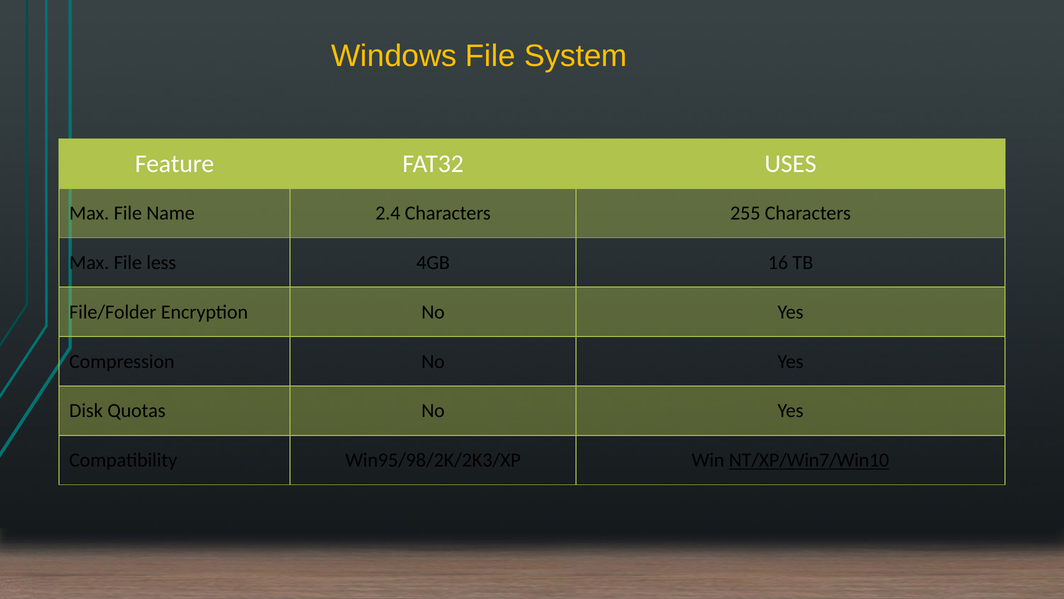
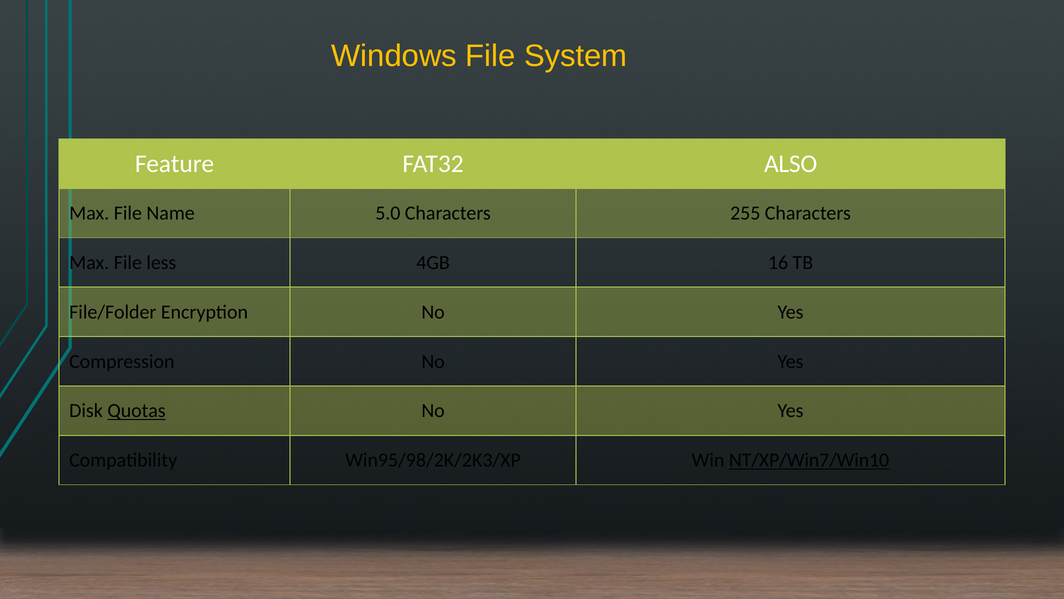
USES: USES -> ALSO (791, 164)
2.4: 2.4 -> 5.0 (388, 213)
Quotas underline: none -> present (137, 411)
